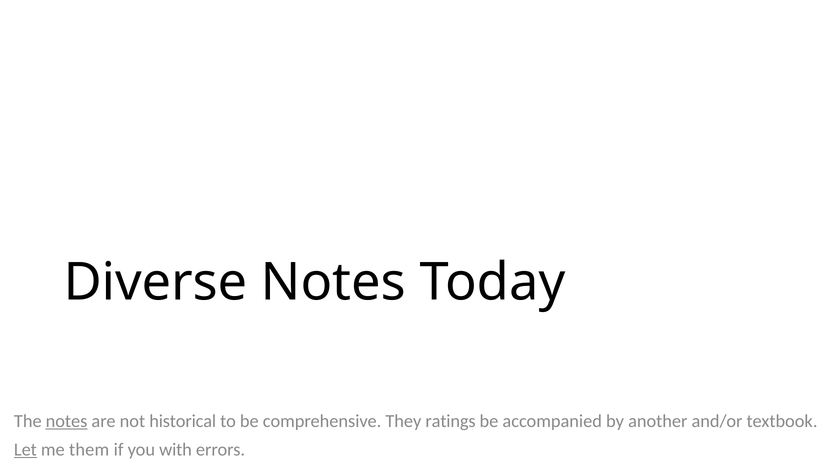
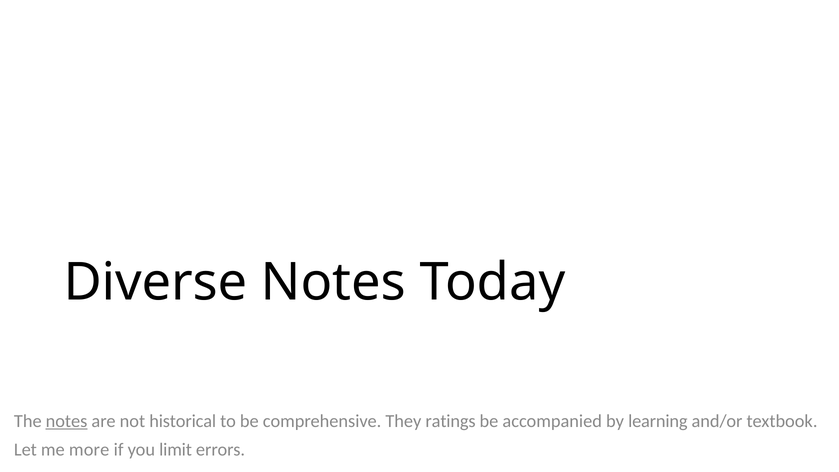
another: another -> learning (658, 421)
Let underline: present -> none (25, 449)
them: them -> more (89, 449)
with: with -> limit (176, 449)
